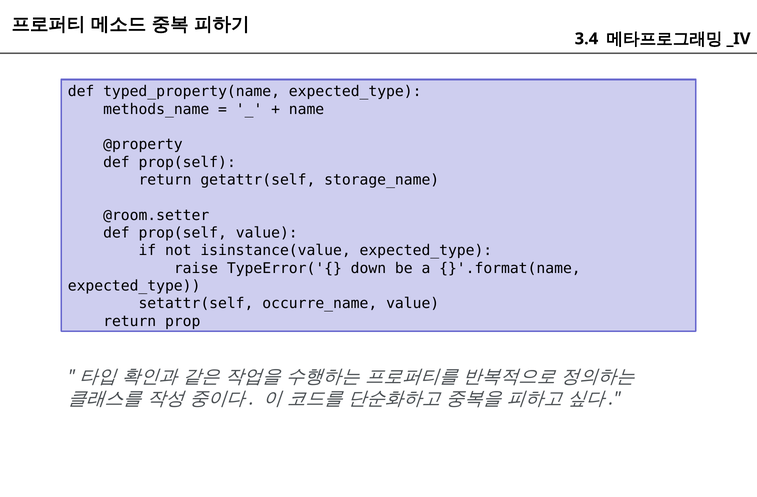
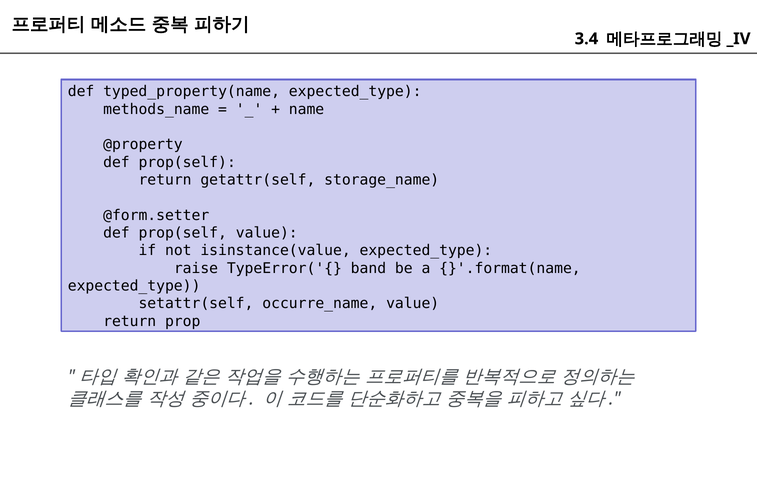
@room.setter: @room.setter -> @form.setter (156, 215)
down: down -> band (368, 268)
